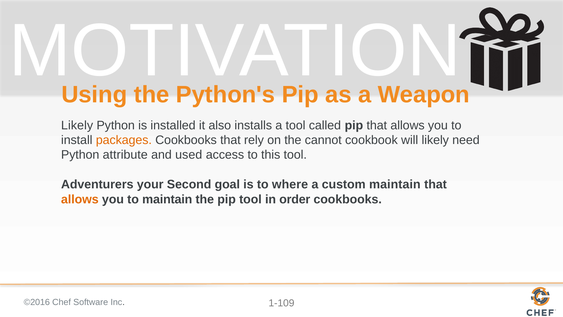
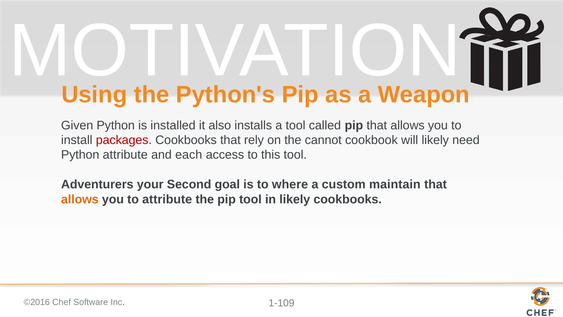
Likely: Likely -> Given (77, 125)
packages colour: orange -> red (124, 140)
used: used -> each (189, 155)
to maintain: maintain -> attribute (167, 199)
in order: order -> likely (295, 199)
